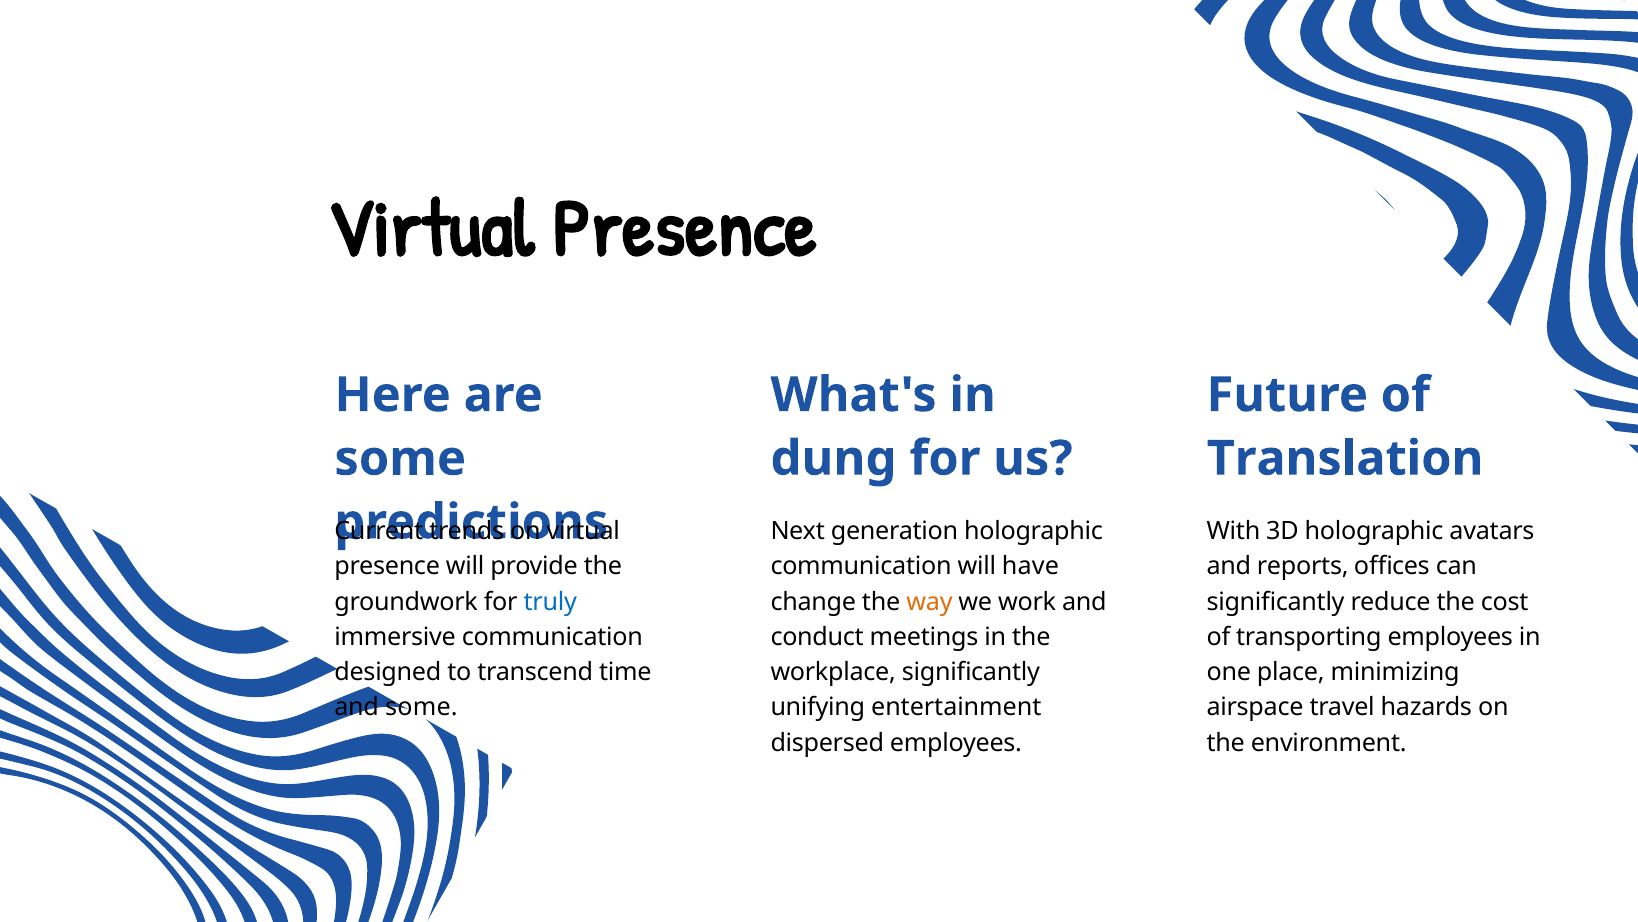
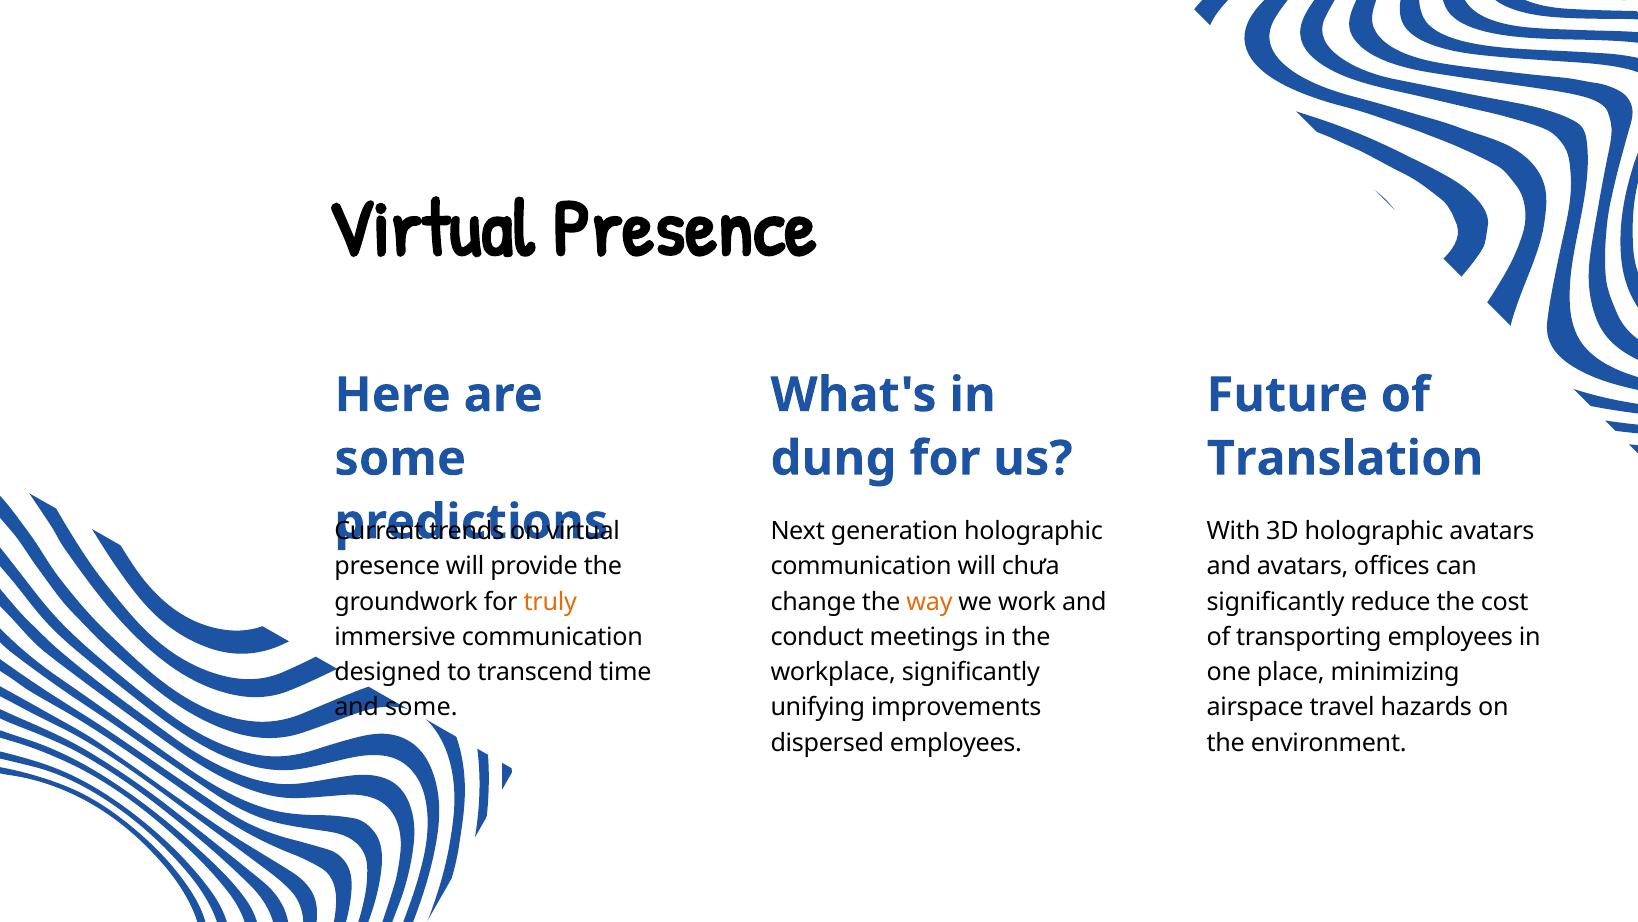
have: have -> chưa (1031, 566)
and reports: reports -> avatars (1303, 566)
truly colour: blue -> orange (550, 601)
entertainment: entertainment -> improvements (956, 707)
